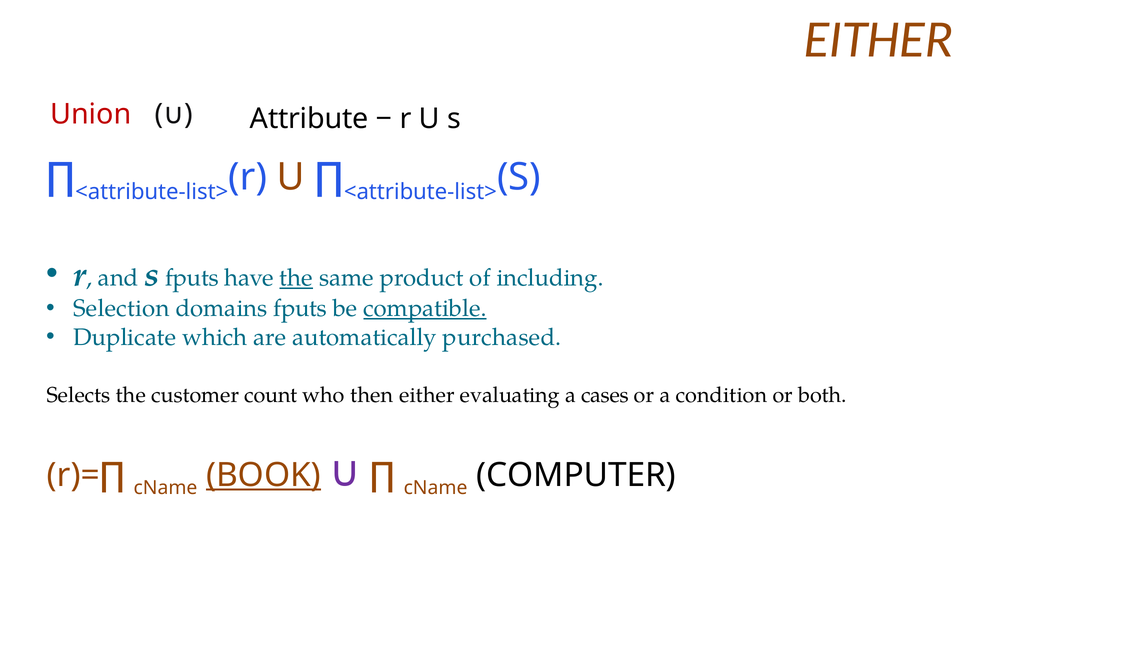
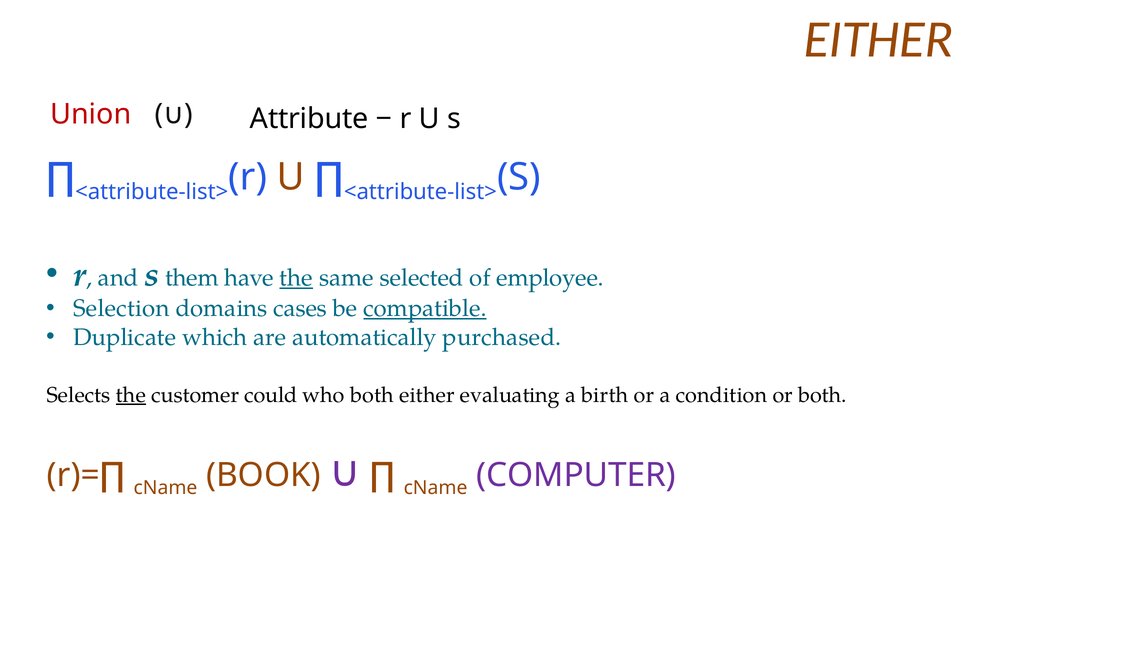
s fputs: fputs -> them (192, 278)
product: product -> selected (422, 278)
including: including -> employee (550, 278)
domains fputs: fputs -> cases (300, 308)
the underline: none -> present (131, 395)
count: count -> could (271, 395)
who then: then -> both (372, 395)
cases: cases -> birth (605, 395)
BOOK underline: present -> none (263, 475)
COMPUTER colour: black -> purple (576, 475)
